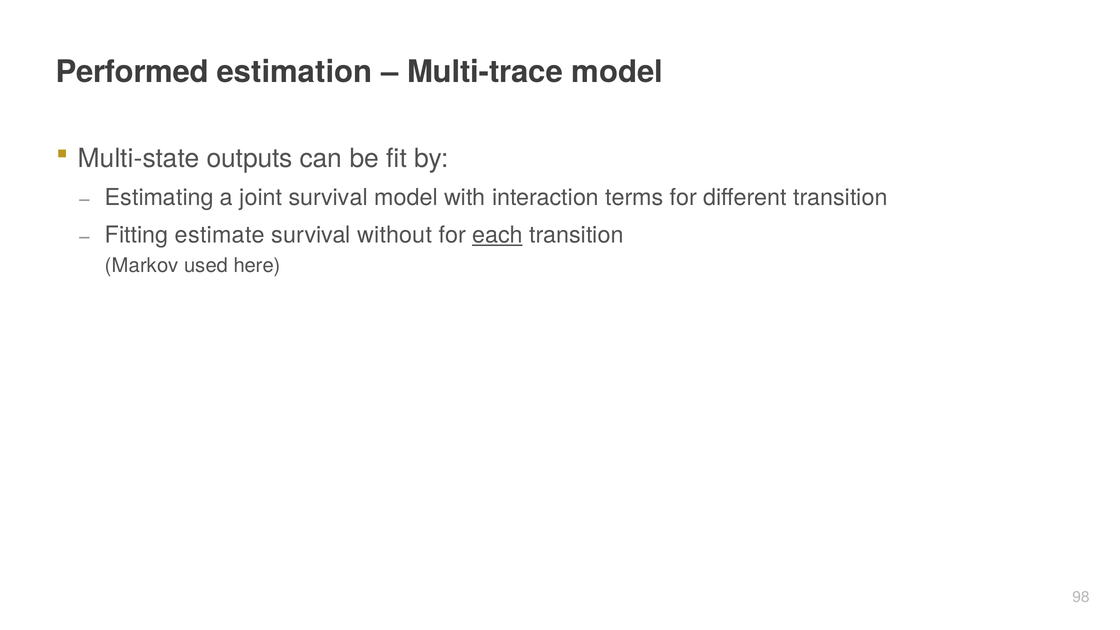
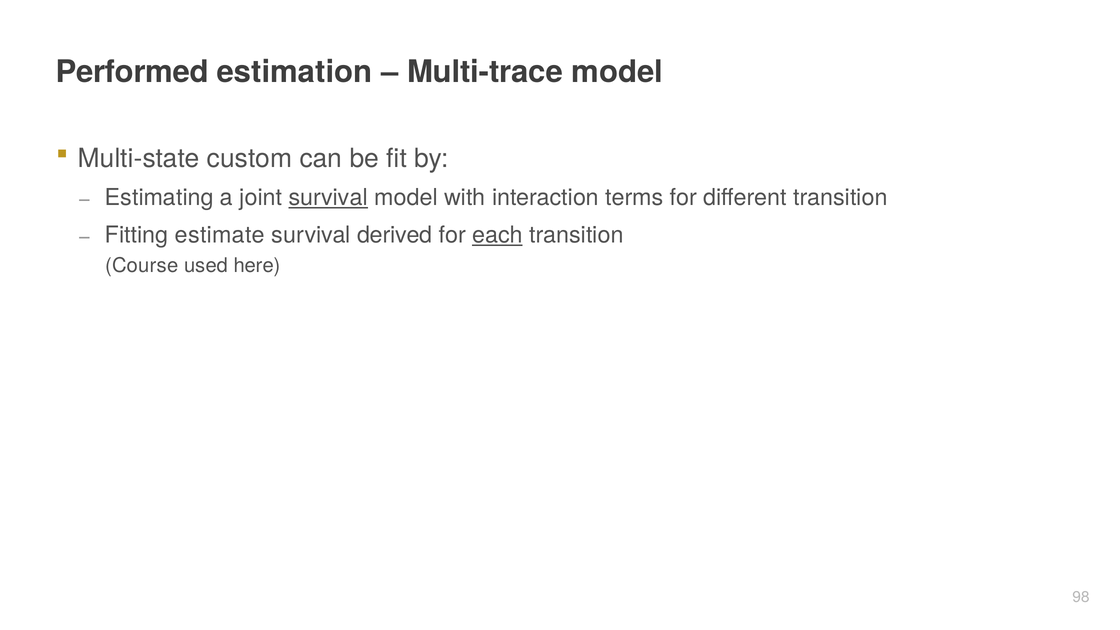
outputs: outputs -> custom (250, 159)
survival underline: none -> present (328, 198)
without: without -> derived (395, 235)
Markov: Markov -> Course (142, 266)
